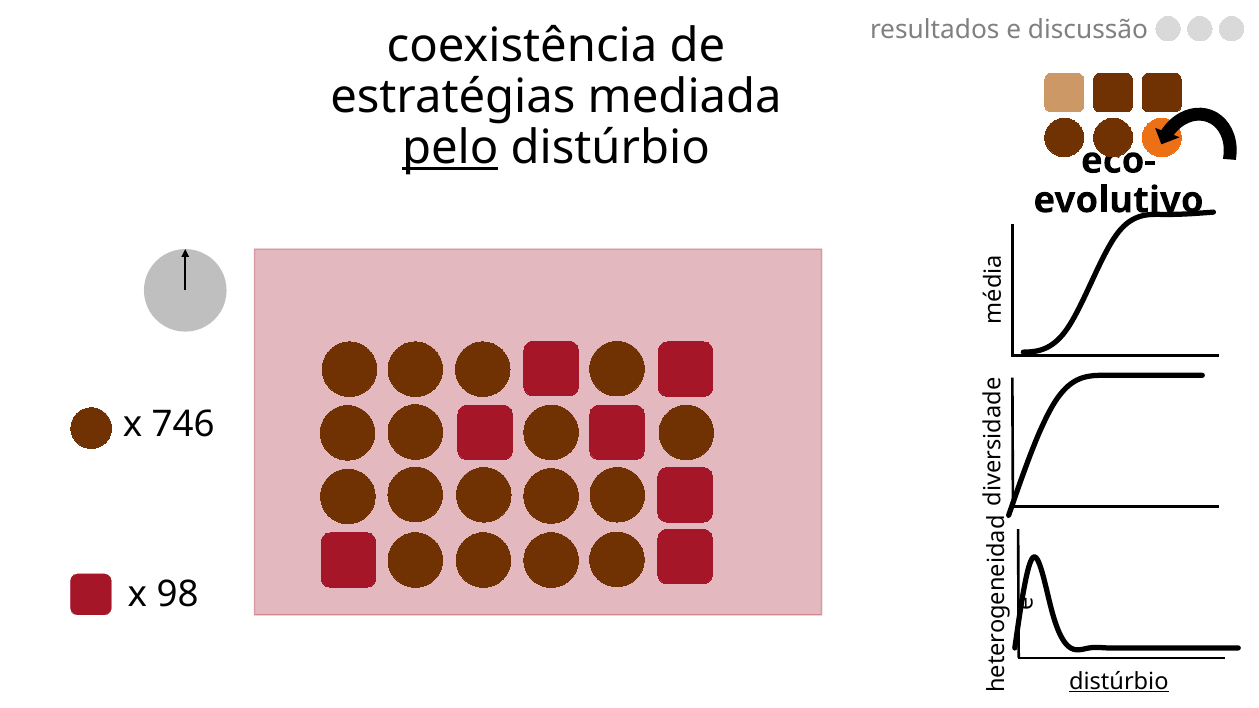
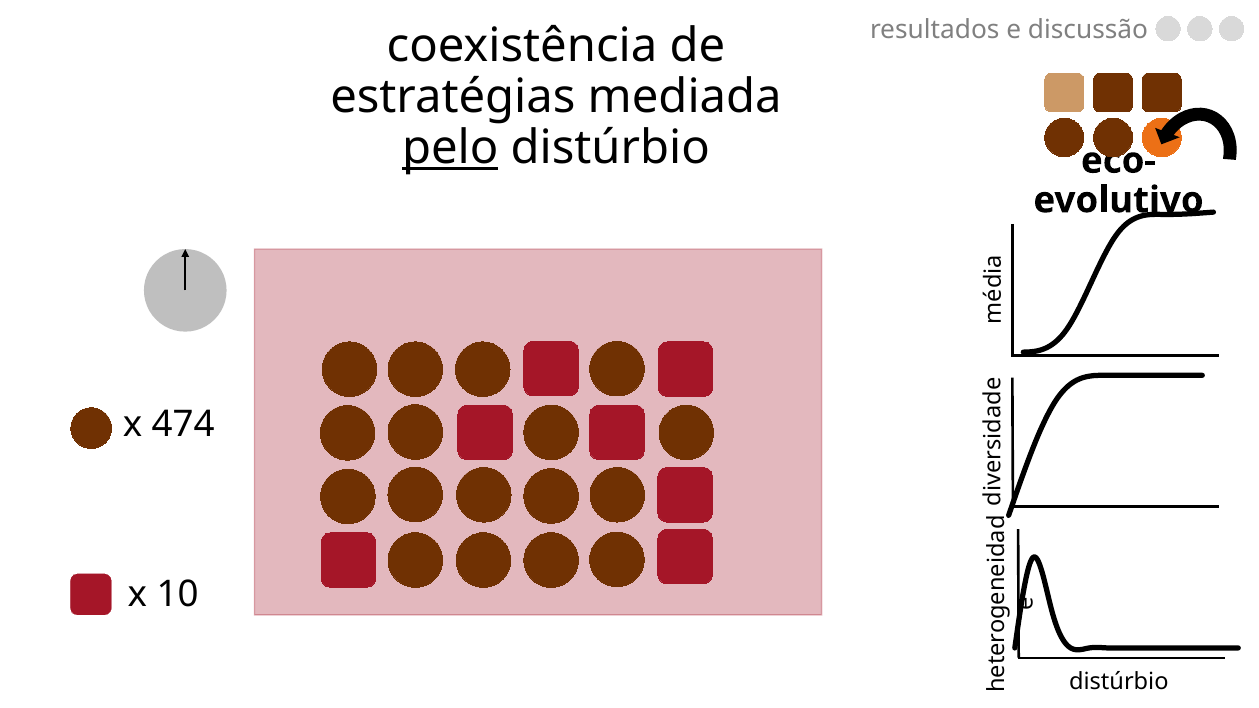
746: 746 -> 474 (183, 425)
98: 98 -> 10 (178, 594)
distúrbio underline: present -> none (1119, 682)
